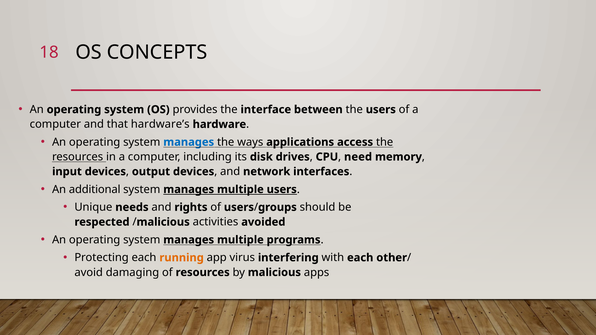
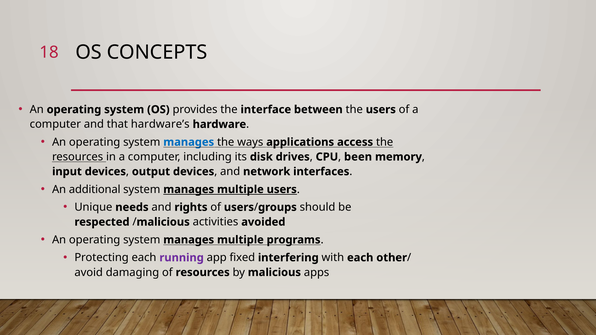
need: need -> been (358, 157)
running colour: orange -> purple (182, 258)
virus: virus -> fixed (242, 258)
